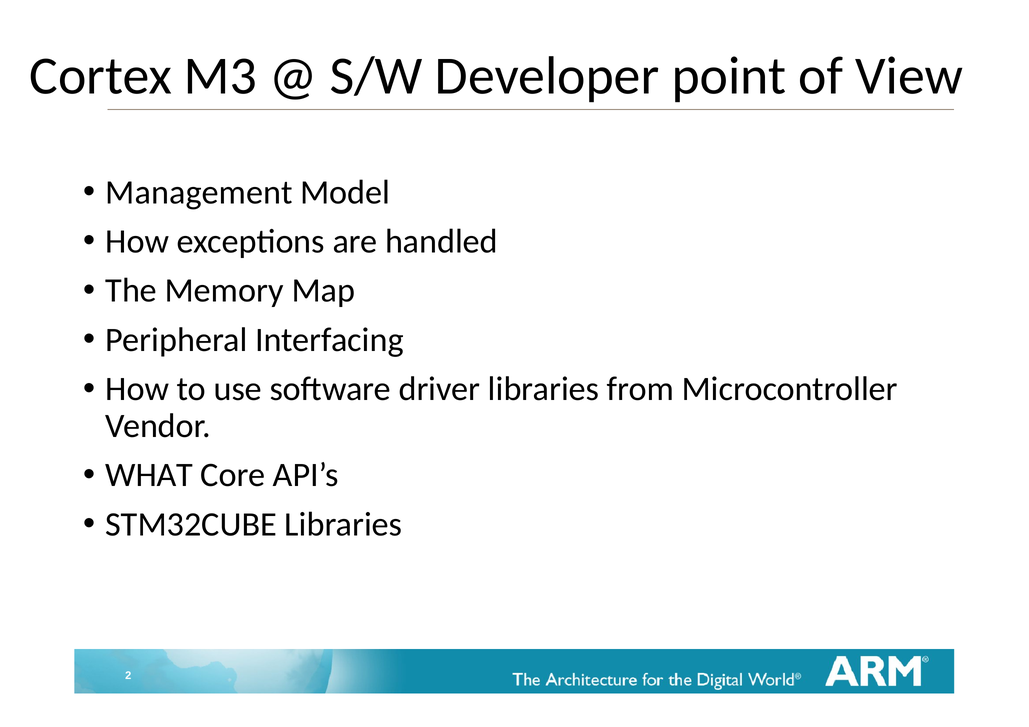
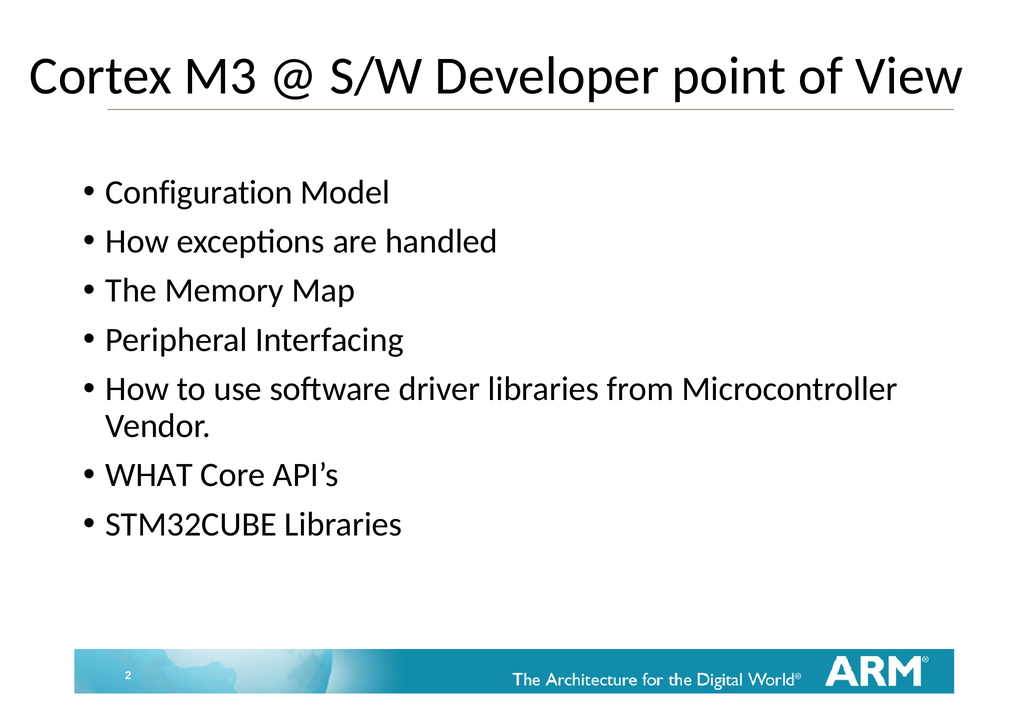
Management: Management -> Configuration (199, 192)
